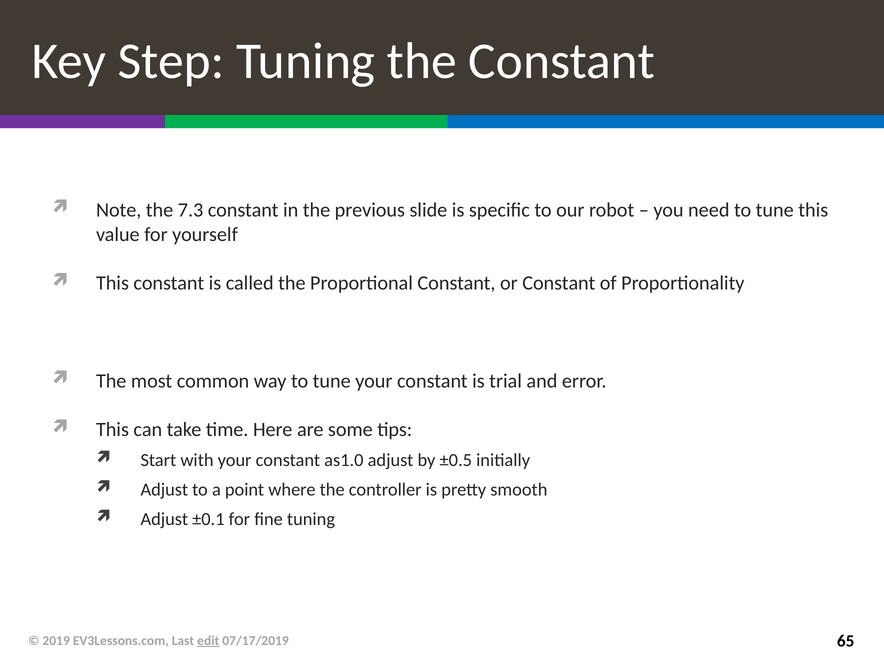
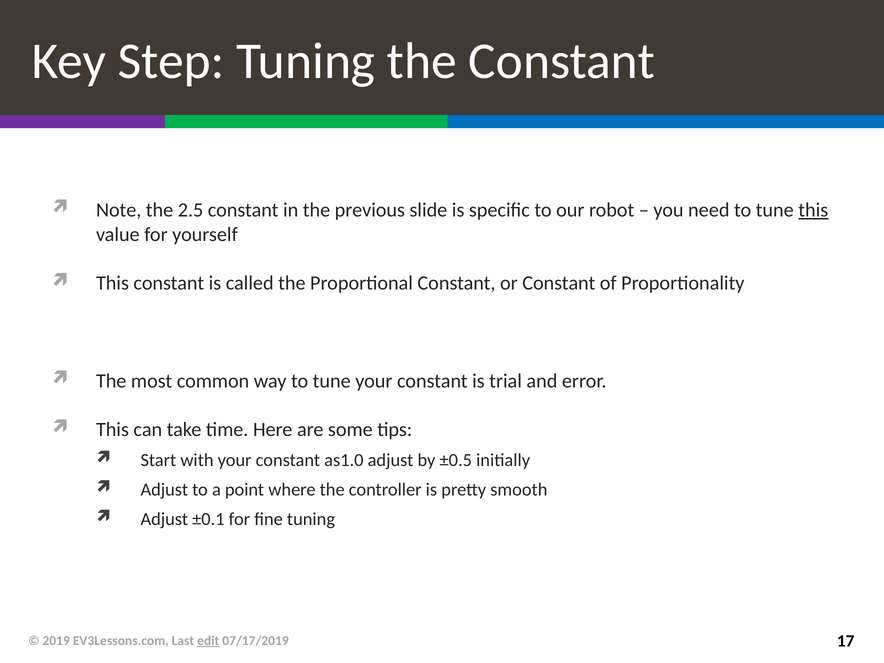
7.3: 7.3 -> 2.5 (191, 210)
this underline: none -> present (813, 210)
65: 65 -> 17 (846, 641)
